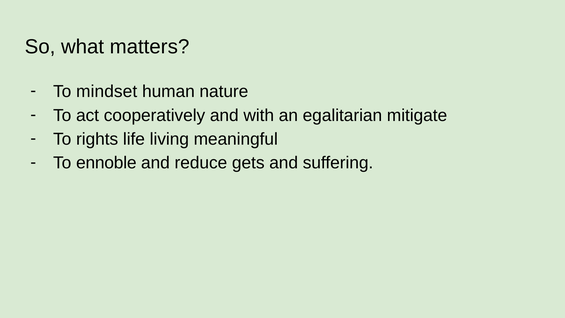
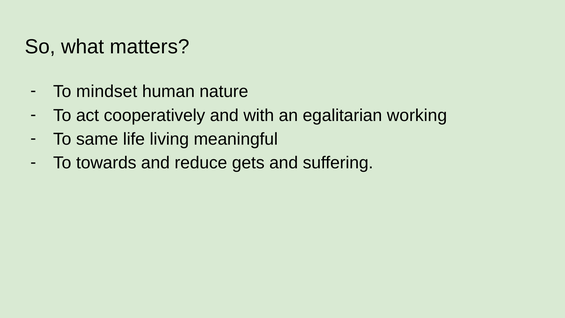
mitigate: mitigate -> working (417, 115)
rights: rights -> same (97, 139)
ennoble: ennoble -> towards (106, 163)
